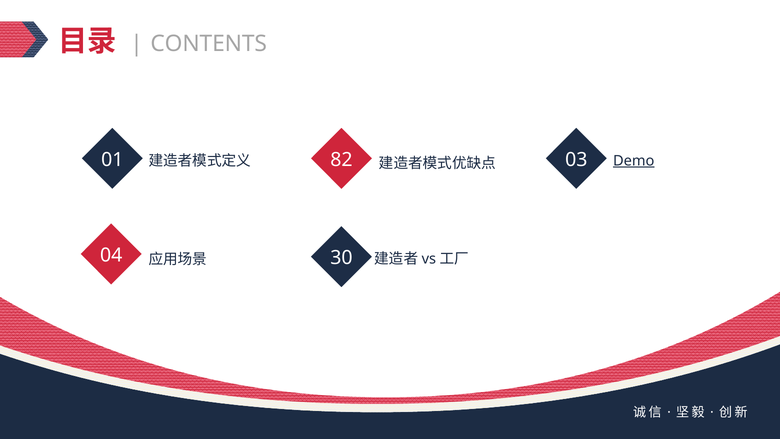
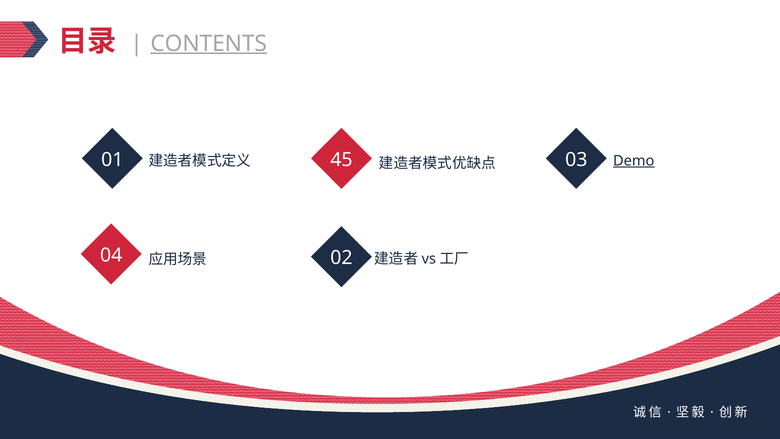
CONTENTS underline: none -> present (209, 44)
82: 82 -> 45 (341, 160)
30: 30 -> 02 (341, 258)
